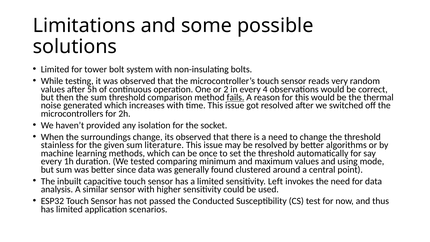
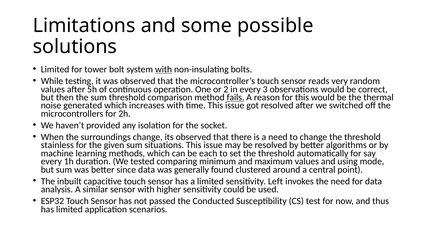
with underline: none -> present (164, 69)
4: 4 -> 3 (265, 89)
literature: literature -> situations (164, 145)
once: once -> each (208, 153)
